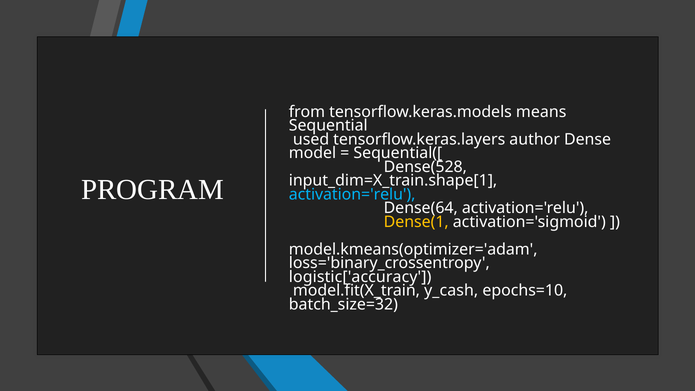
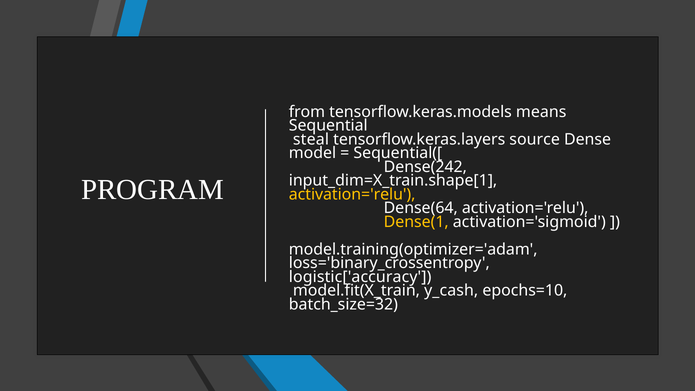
used: used -> steal (311, 139)
author: author -> source (535, 139)
Dense(528: Dense(528 -> Dense(242 (425, 167)
activation='relu colour: light blue -> yellow (352, 194)
model.kmeans(optimizer='adam: model.kmeans(optimizer='adam -> model.training(optimizer='adam (413, 249)
